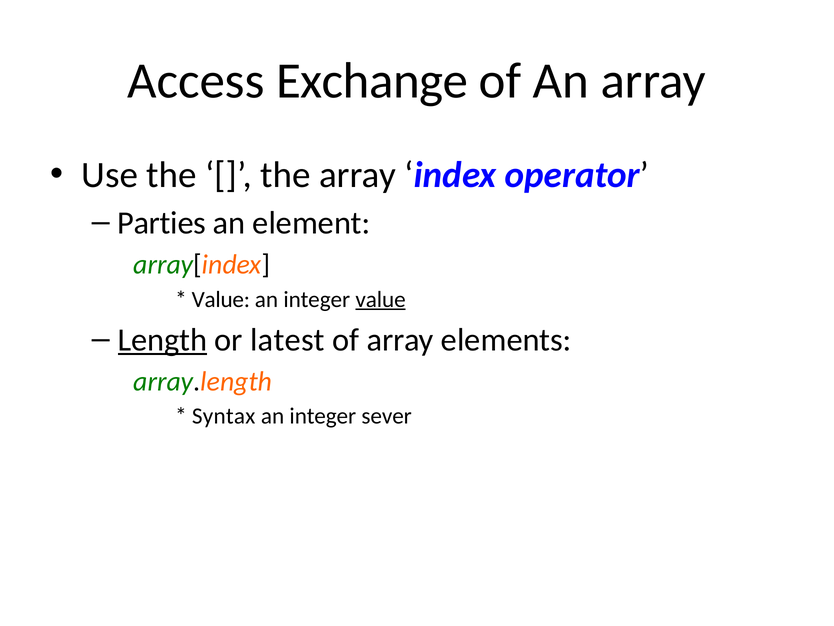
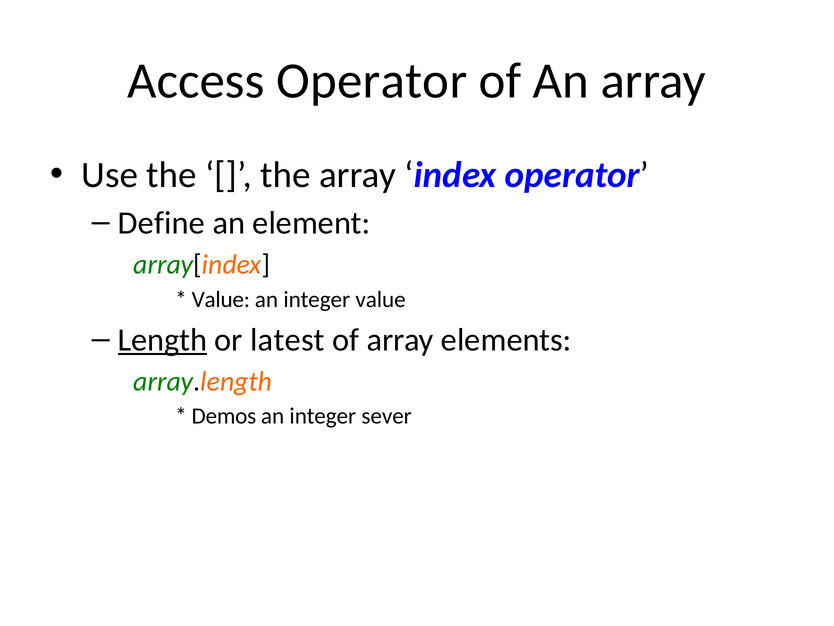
Access Exchange: Exchange -> Operator (372, 81)
Parties: Parties -> Define (161, 223)
value underline: present -> none (381, 299)
Syntax: Syntax -> Demos (224, 416)
